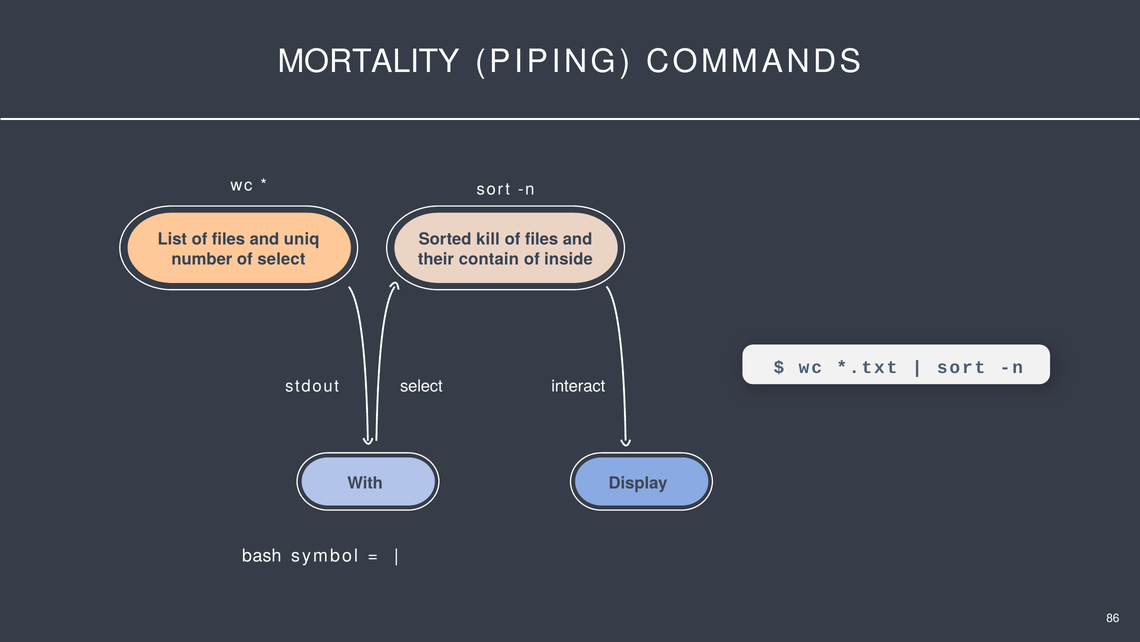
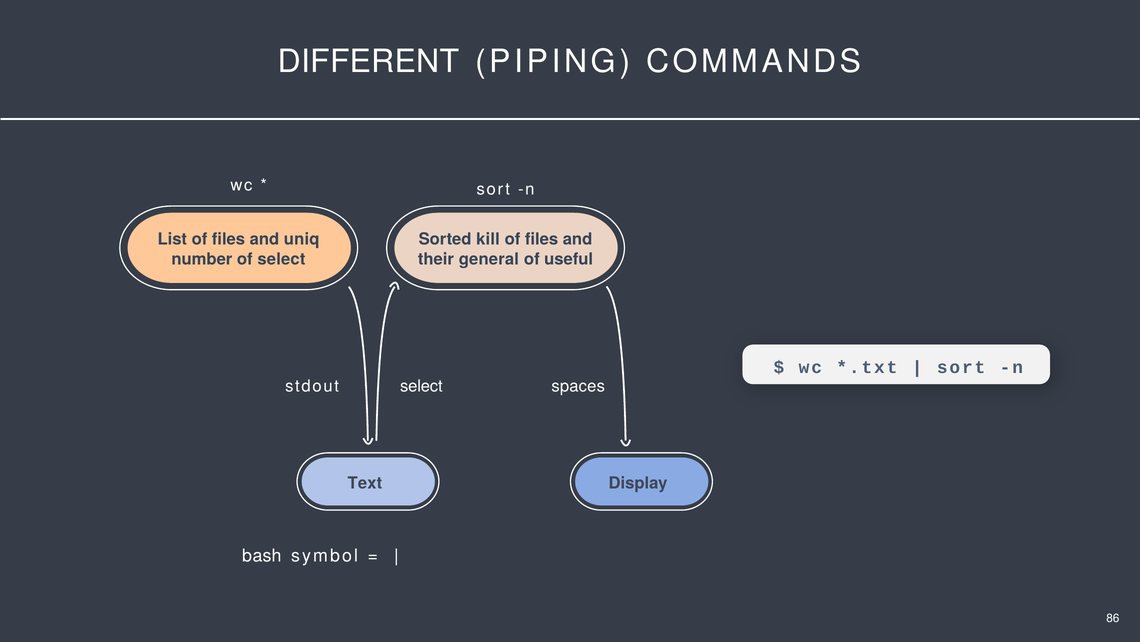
MORTALITY: MORTALITY -> DIFFERENT (369, 62)
contain: contain -> general (489, 259)
inside: inside -> useful (569, 259)
interact: interact -> spaces (578, 386)
With: With -> Text (365, 483)
